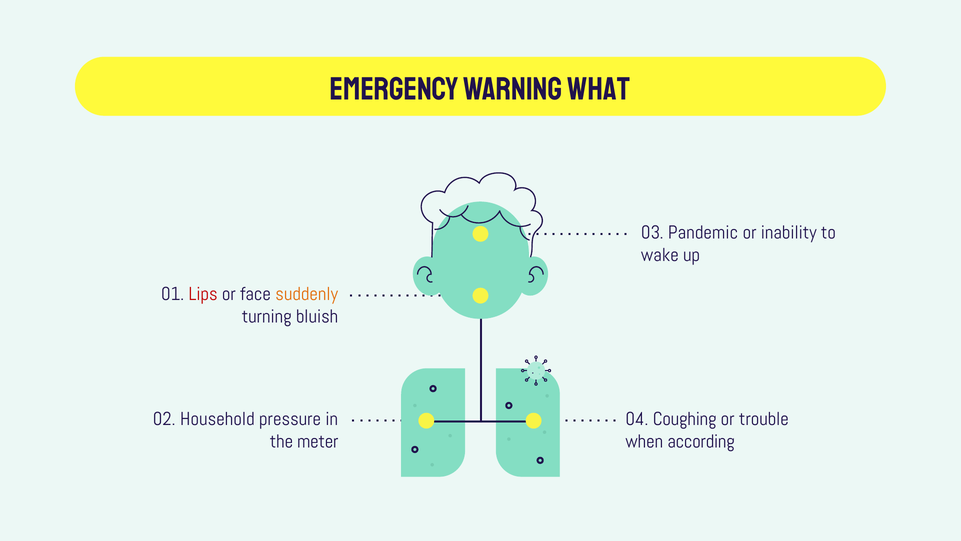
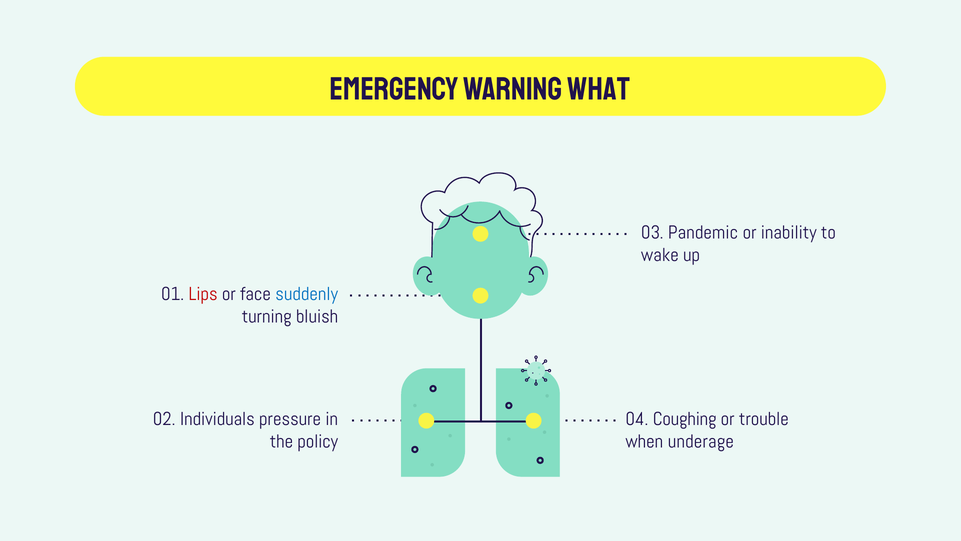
suddenly colour: orange -> blue (307, 294)
Household: Household -> Individuals (217, 419)
meter: meter -> policy (318, 441)
according: according -> underage (701, 441)
